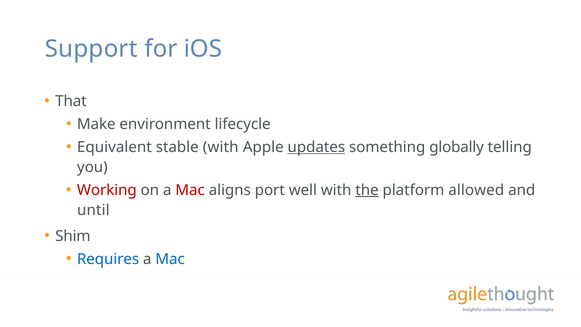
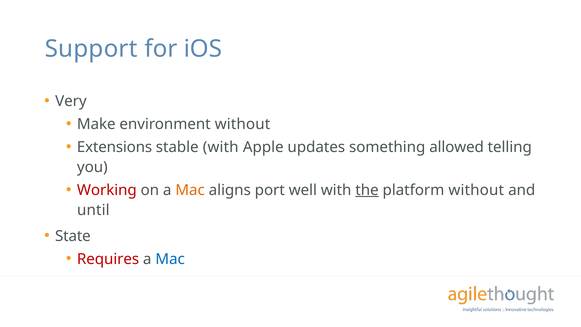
That: That -> Very (71, 101)
environment lifecycle: lifecycle -> without (243, 124)
Equivalent: Equivalent -> Extensions (114, 147)
updates underline: present -> none (316, 147)
globally: globally -> allowed (457, 147)
Mac colour: red -> orange (190, 190)
platform allowed: allowed -> without (476, 190)
Shim: Shim -> State (73, 236)
Requires colour: blue -> red (108, 259)
